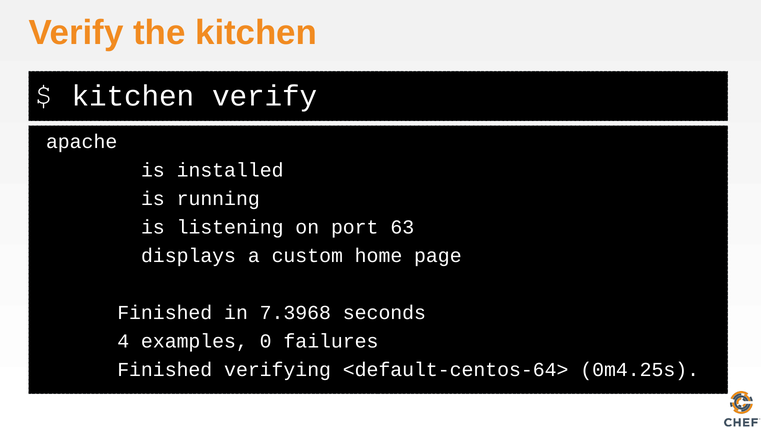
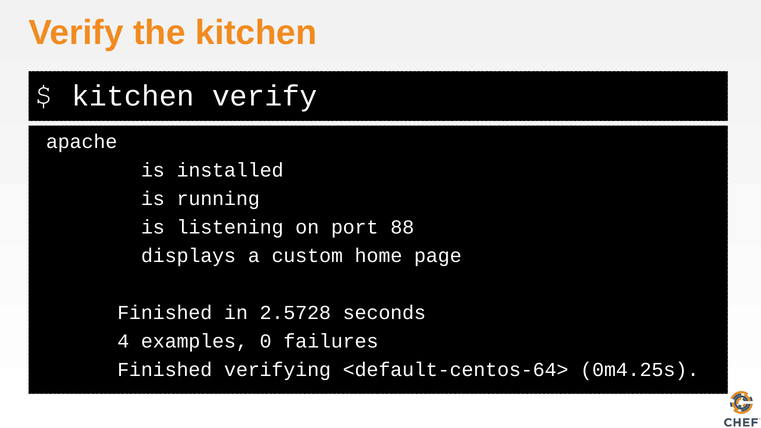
63: 63 -> 88 (402, 227)
7.3968: 7.3968 -> 2.5728 (295, 313)
